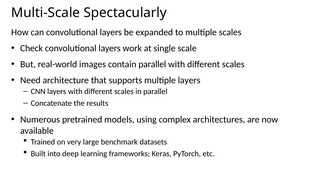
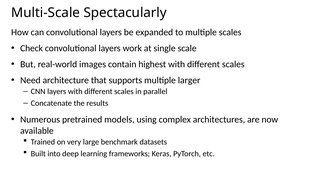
contain parallel: parallel -> highest (152, 64)
multiple layers: layers -> larger (189, 80)
